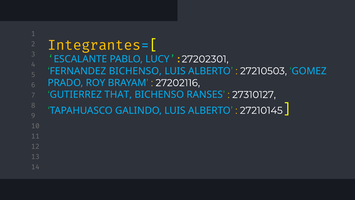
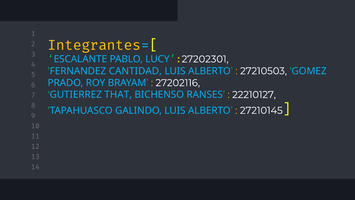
FERNANDEZ BICHENSO: BICHENSO -> CANTIDAD (135, 71)
27310127: 27310127 -> 22210127 (254, 95)
